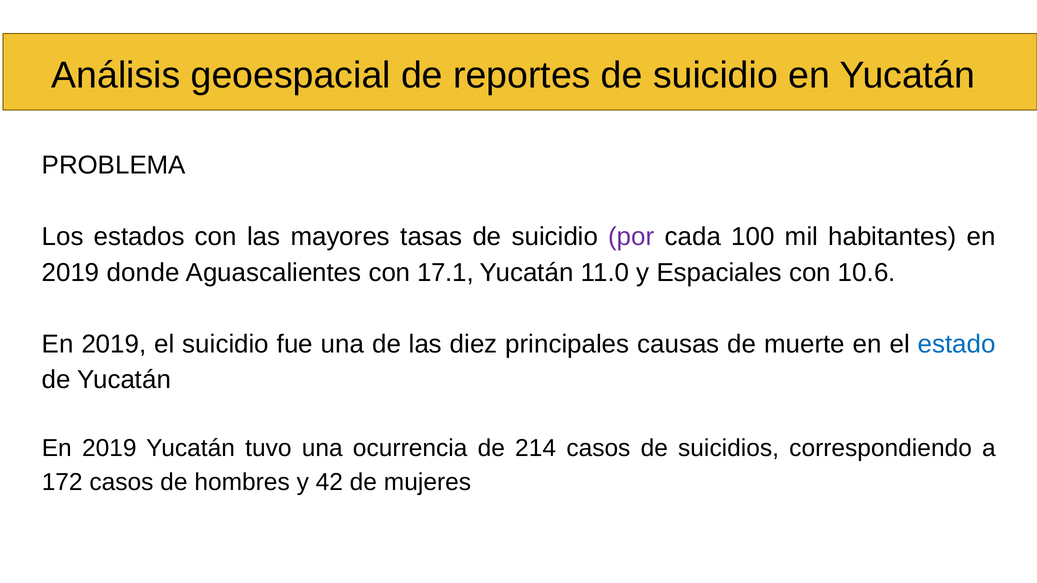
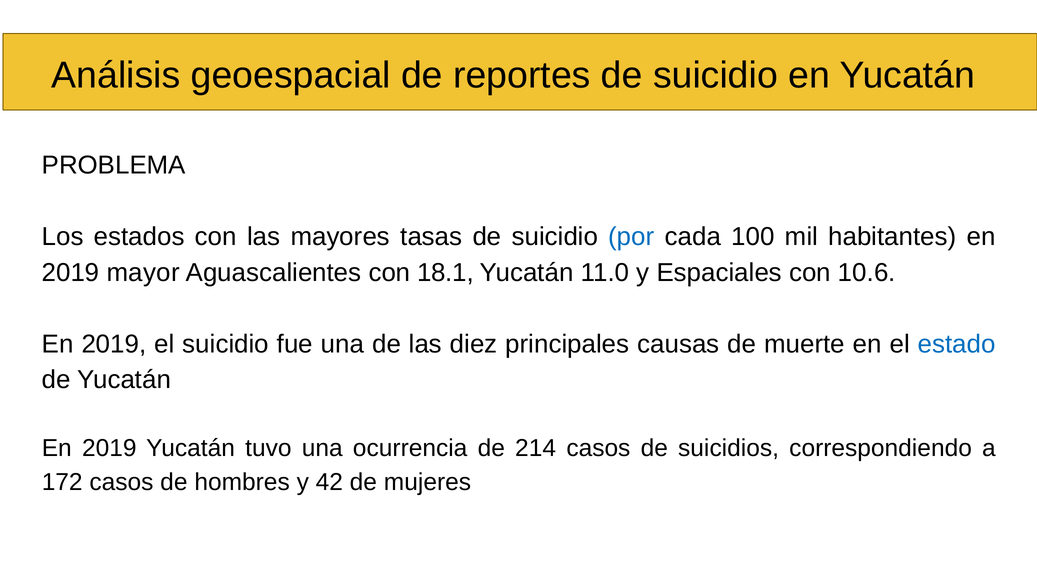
por colour: purple -> blue (631, 237)
donde: donde -> mayor (143, 273)
17.1: 17.1 -> 18.1 (445, 273)
